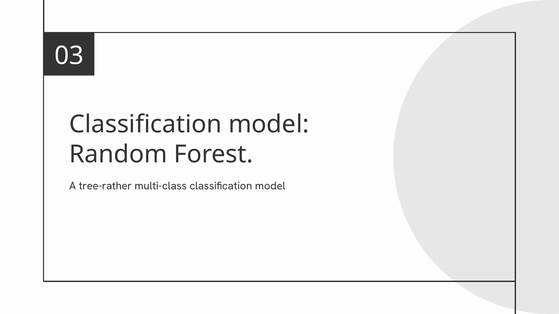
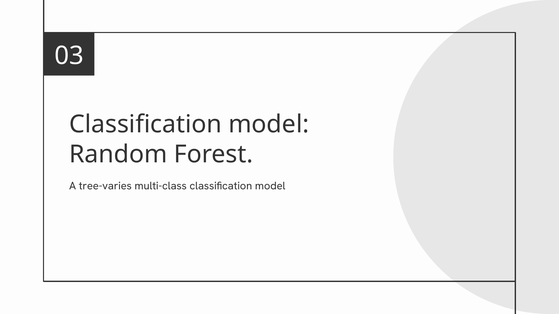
tree-rather: tree-rather -> tree-varies (105, 186)
